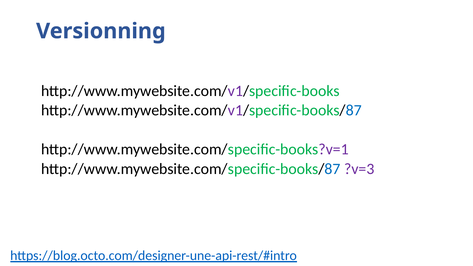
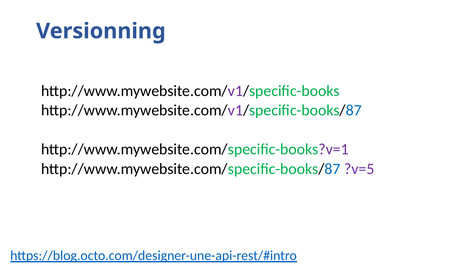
?v=3: ?v=3 -> ?v=5 (359, 169)
